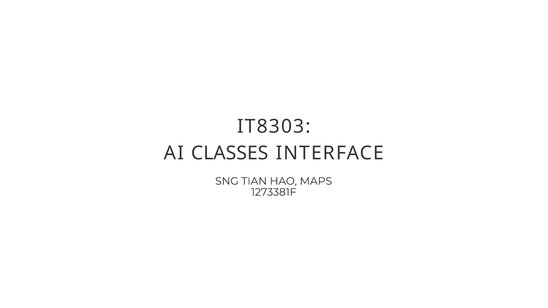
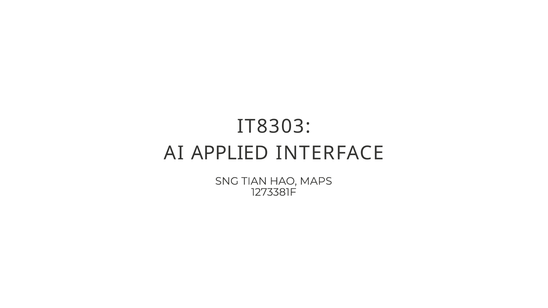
CLASSES: CLASSES -> APPLIED (230, 153)
